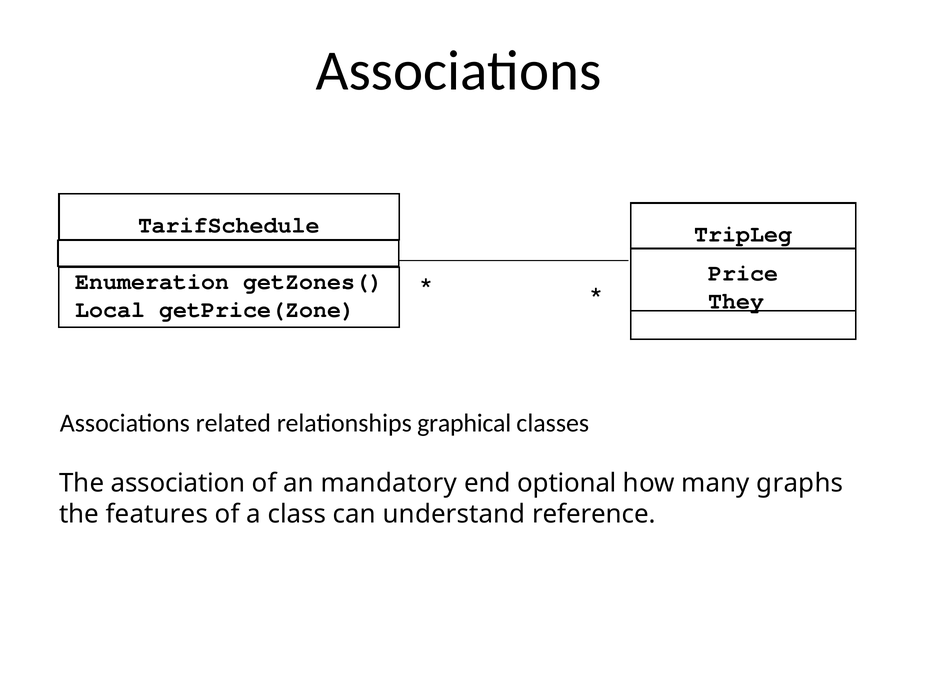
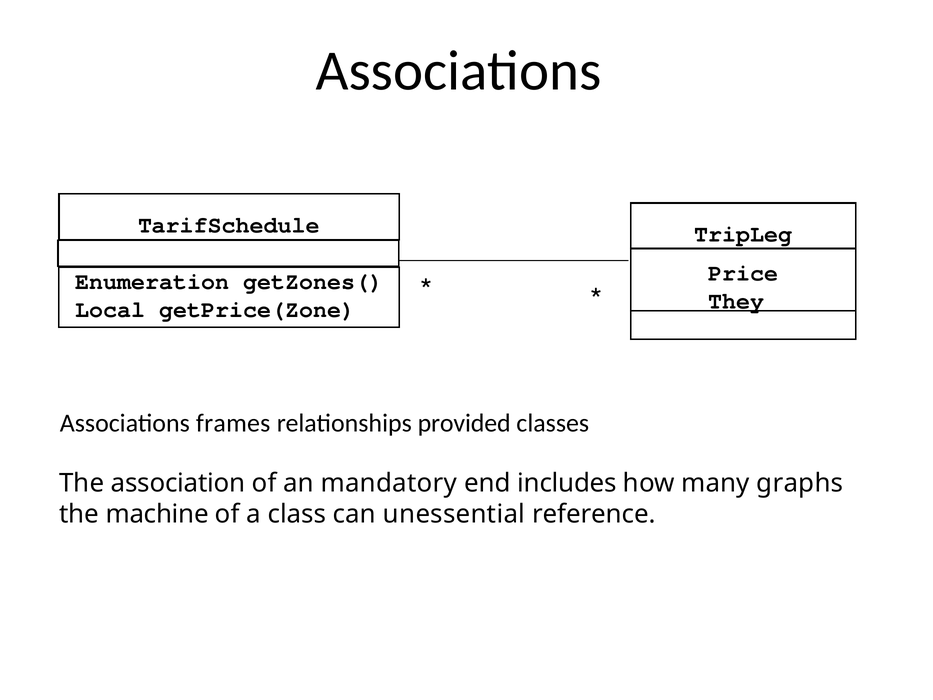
related: related -> frames (233, 423)
graphical: graphical -> provided (464, 423)
optional: optional -> includes (567, 483)
features: features -> machine (157, 514)
understand: understand -> unessential (454, 514)
